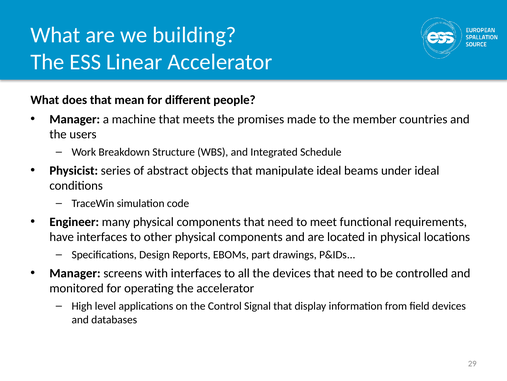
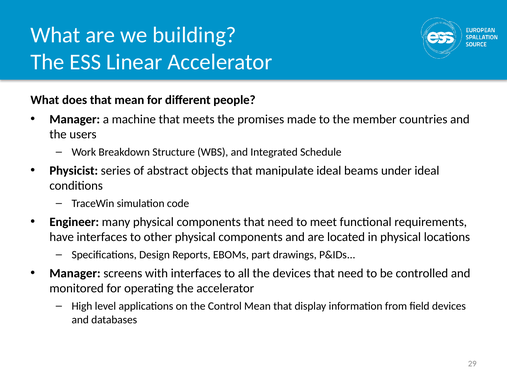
Control Signal: Signal -> Mean (257, 306)
